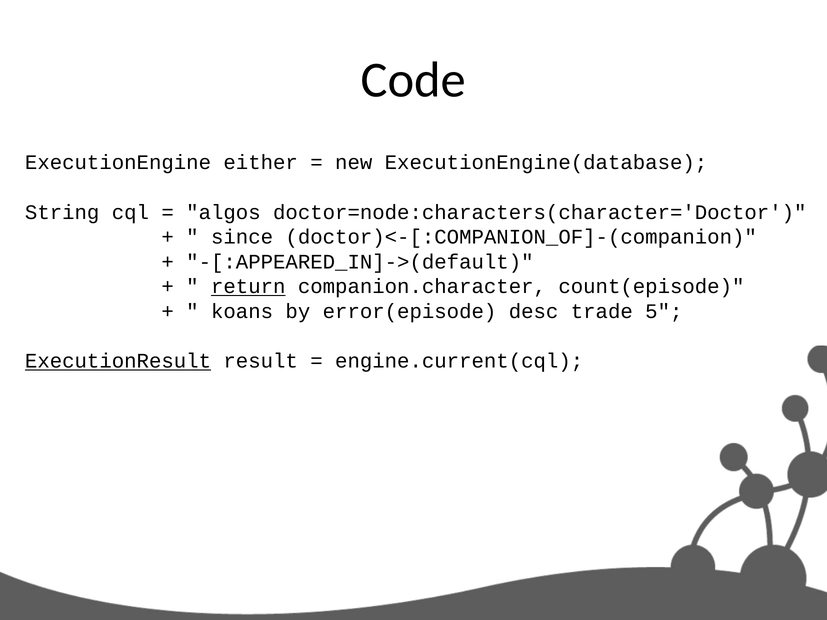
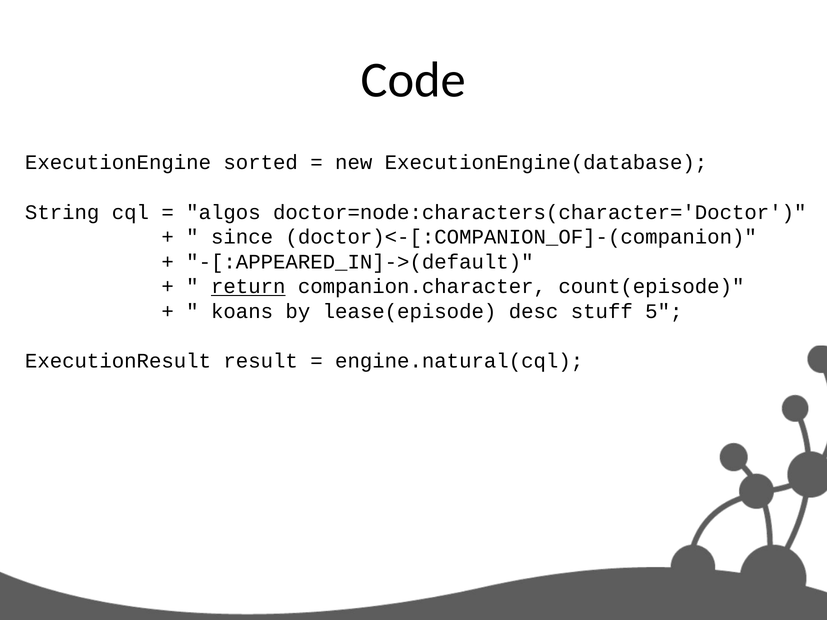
either: either -> sorted (261, 163)
error(episode: error(episode -> lease(episode (410, 312)
trade: trade -> stuff (602, 312)
ExecutionResult underline: present -> none (118, 361)
engine.current(cql: engine.current(cql -> engine.natural(cql (459, 361)
